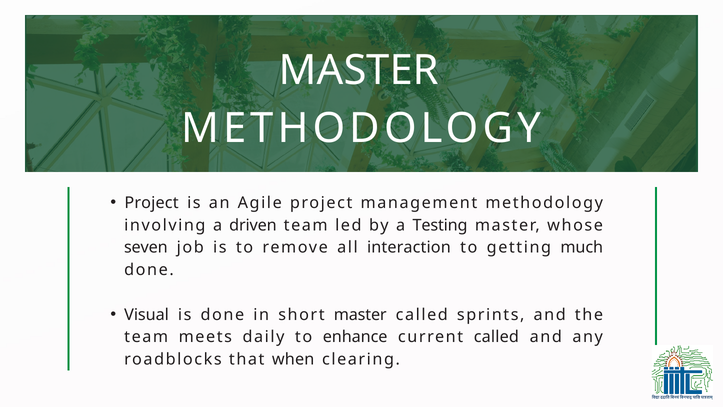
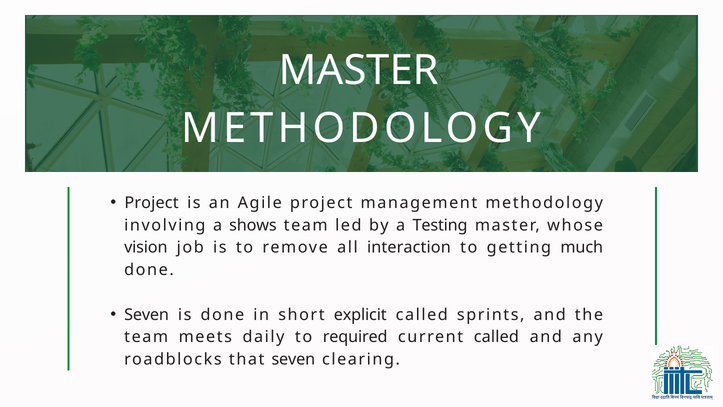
driven: driven -> shows (253, 225)
seven: seven -> vision (146, 247)
Visual: Visual -> Seven (147, 314)
short master: master -> explicit (360, 314)
enhance: enhance -> required (355, 337)
that when: when -> seven (293, 359)
